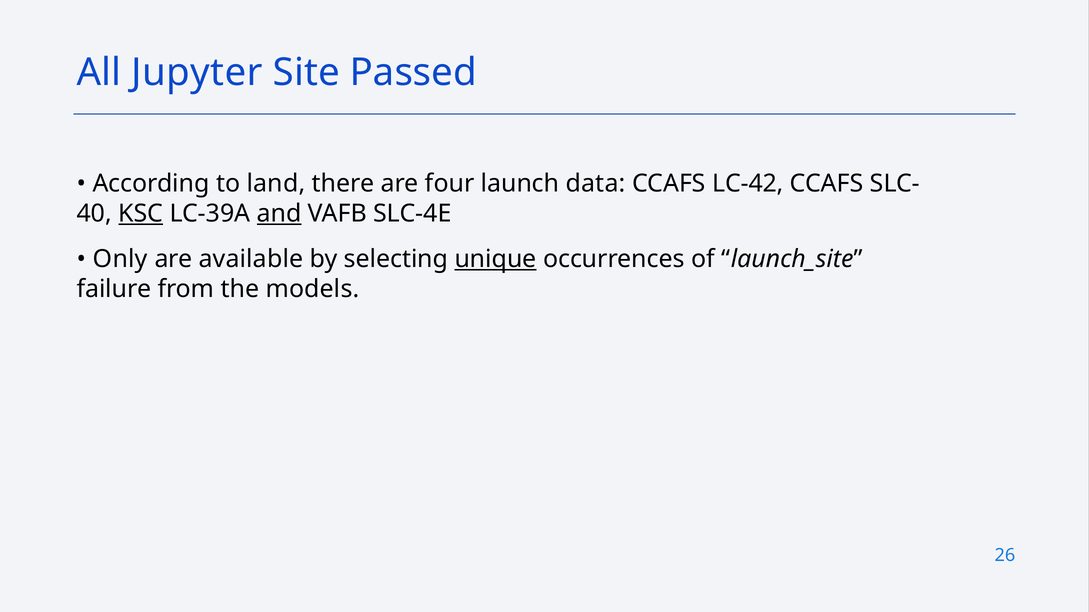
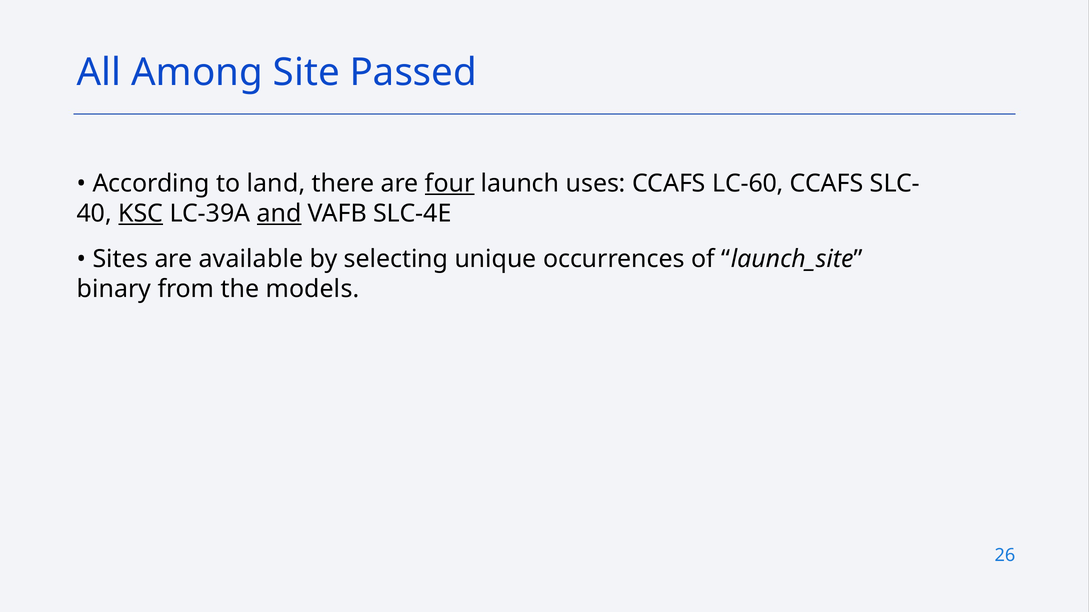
Jupyter: Jupyter -> Among (197, 73)
four underline: none -> present (450, 184)
data: data -> uses (596, 184)
LC-42: LC-42 -> LC-60 (748, 184)
Only: Only -> Sites (120, 259)
unique underline: present -> none (496, 259)
failure: failure -> binary (114, 289)
